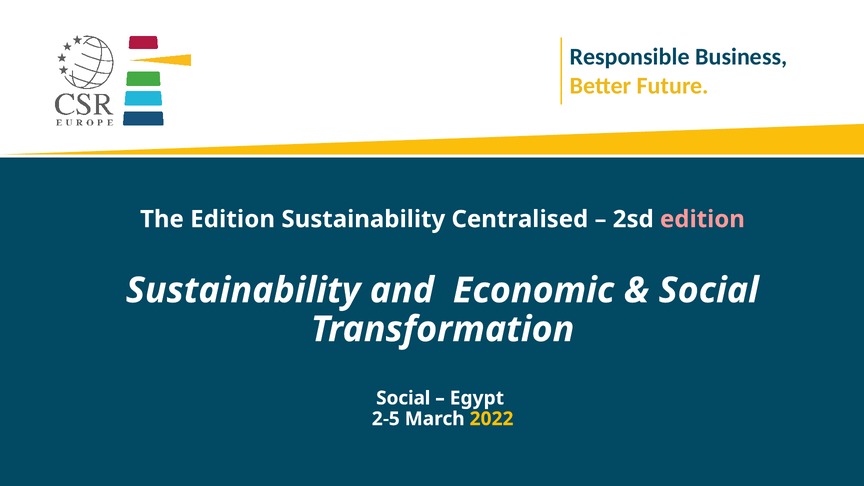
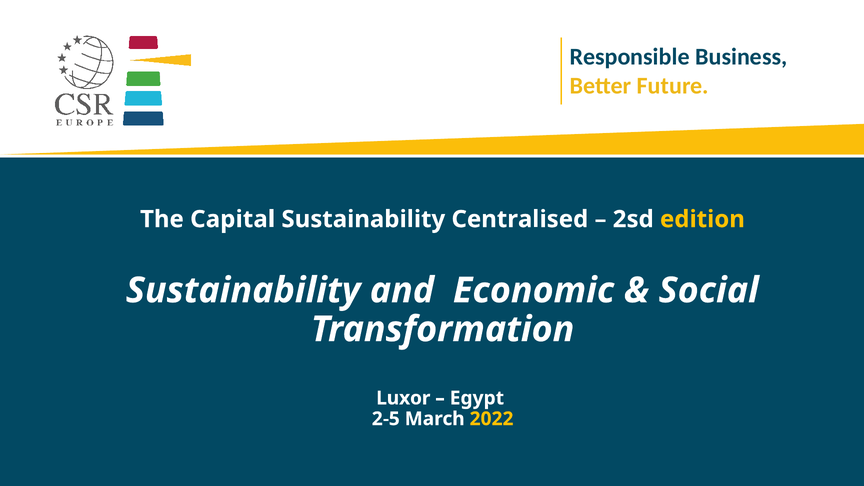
The Edition: Edition -> Capital (233, 219)
edition colour: pink -> yellow (702, 219)
Social: Social -> Luxor (403, 398)
